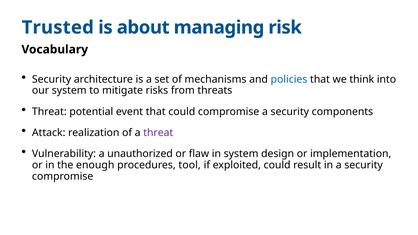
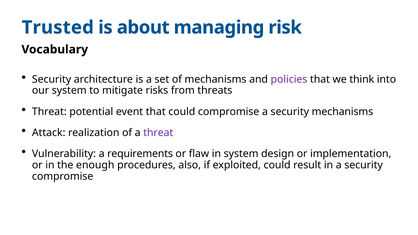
policies colour: blue -> purple (289, 79)
security components: components -> mechanisms (342, 112)
unauthorized: unauthorized -> requirements (140, 154)
tool: tool -> also (190, 165)
